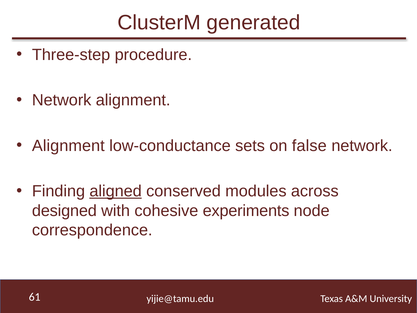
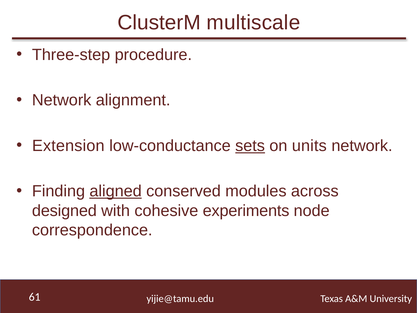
generated: generated -> multiscale (253, 23)
Alignment: Alignment -> Extension (68, 146)
sets underline: none -> present (250, 146)
false: false -> units (309, 146)
